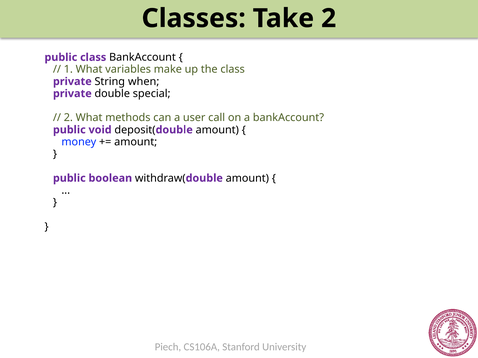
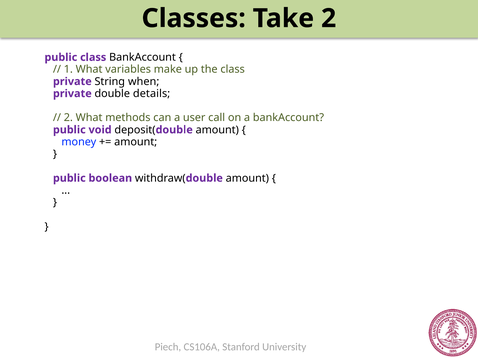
special: special -> details (152, 94)
